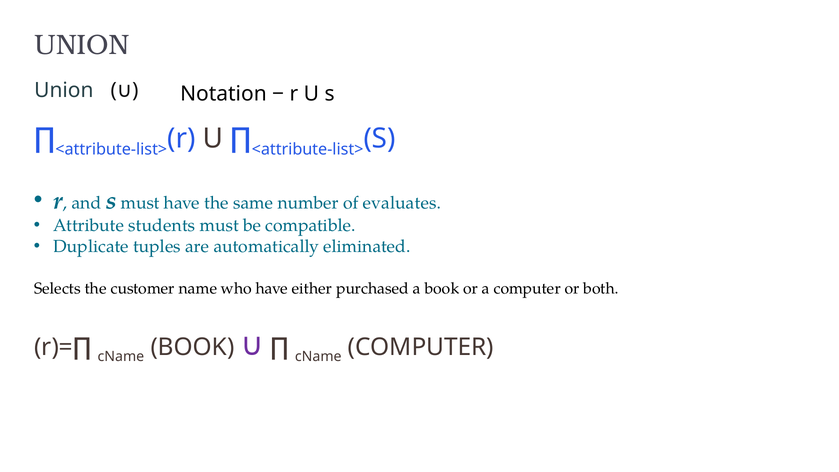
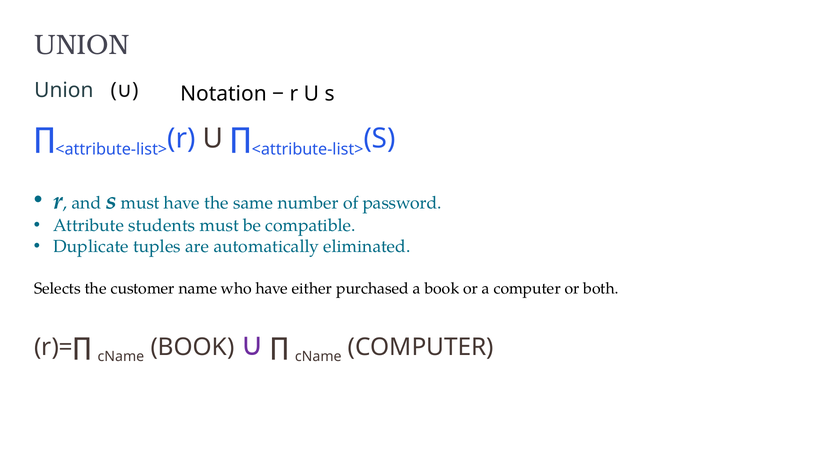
evaluates: evaluates -> password (402, 203)
